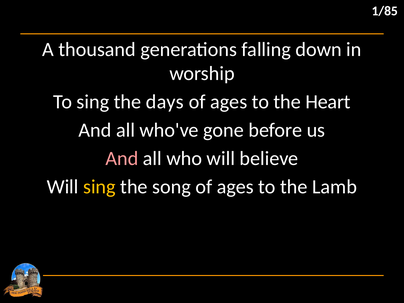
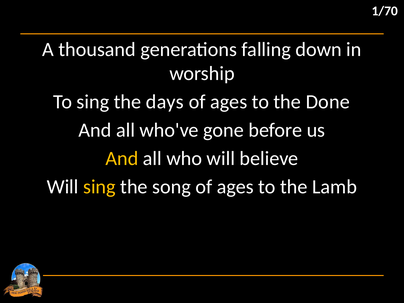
1/85: 1/85 -> 1/70 (385, 11)
Heart: Heart -> Done (328, 102)
And colour: pink -> yellow (122, 158)
